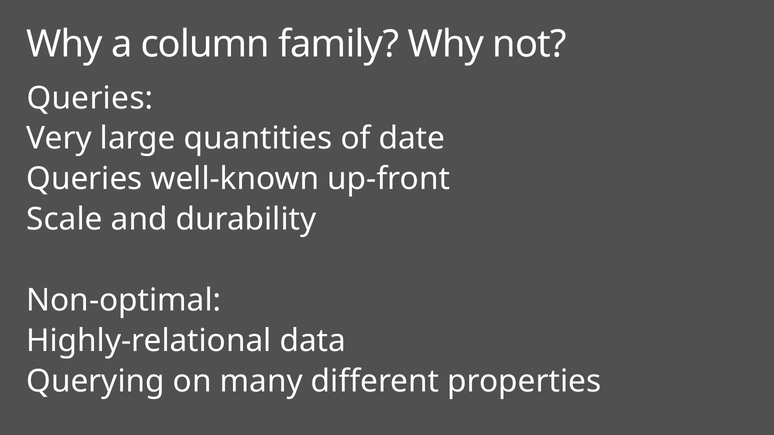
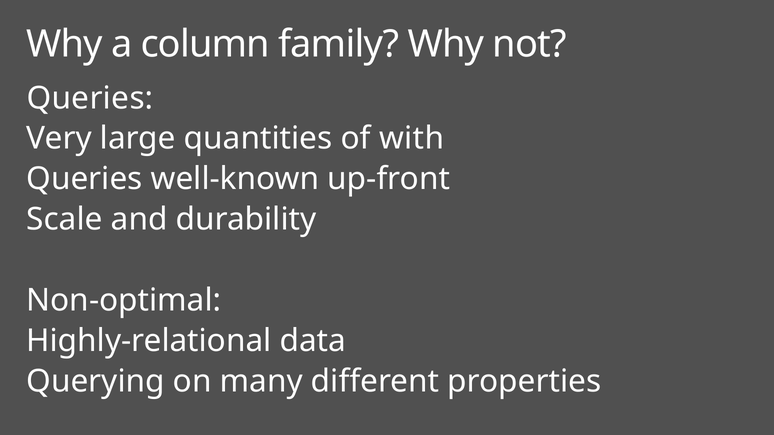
date: date -> with (412, 139)
